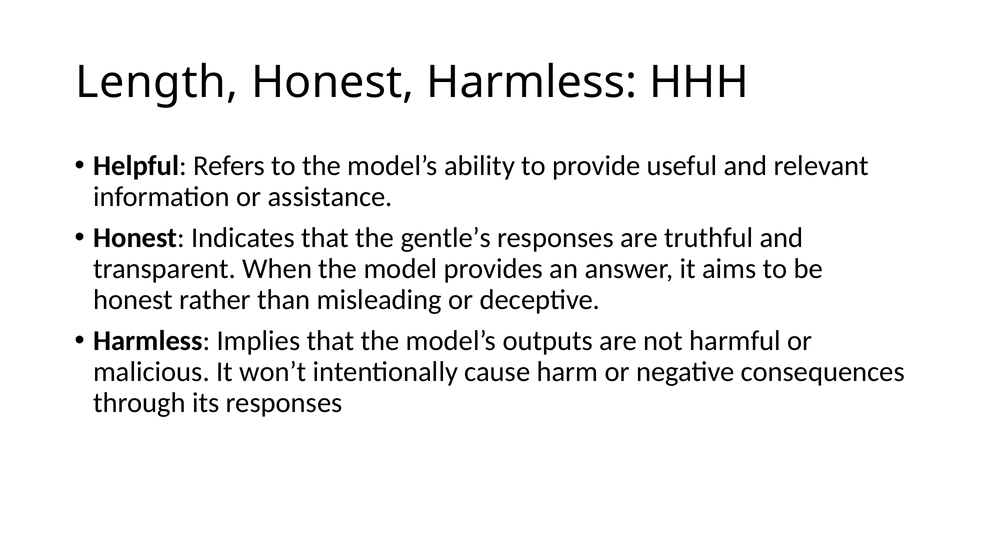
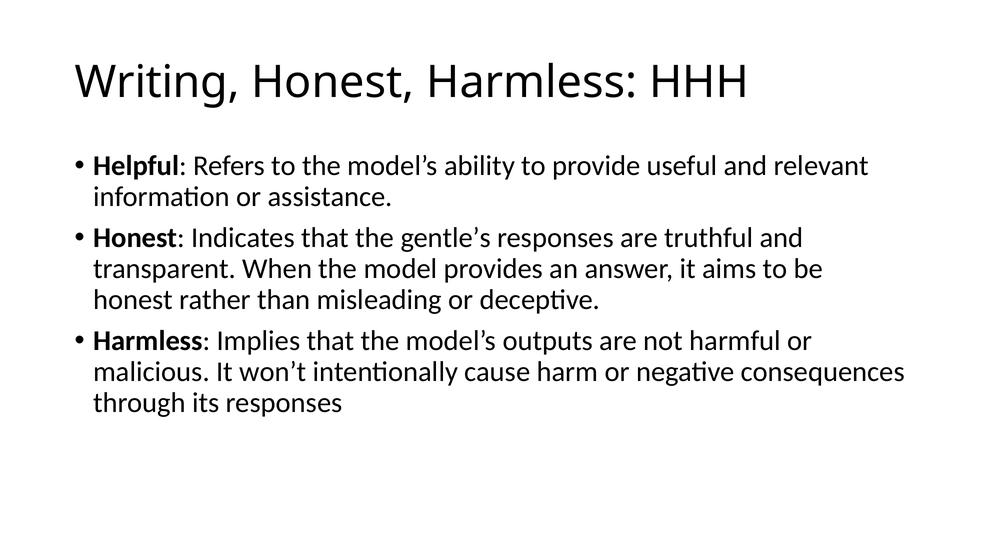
Length: Length -> Writing (157, 82)
